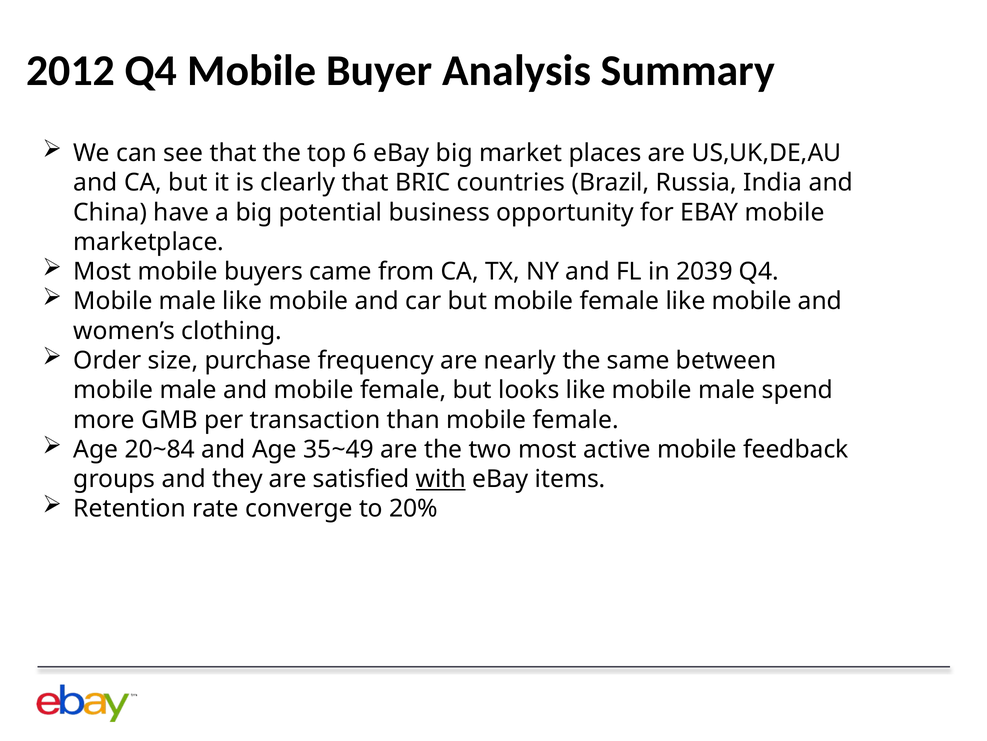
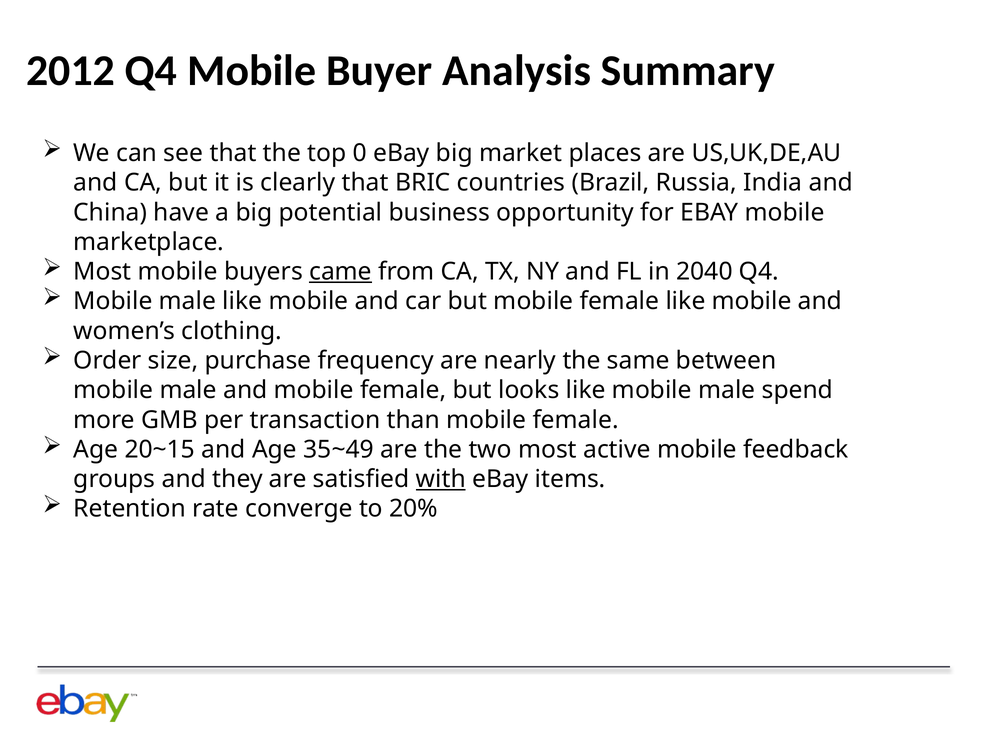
6: 6 -> 0 (360, 153)
came underline: none -> present (341, 271)
2039: 2039 -> 2040 (704, 271)
20~84: 20~84 -> 20~15 (160, 449)
